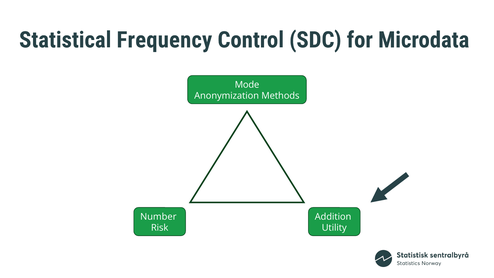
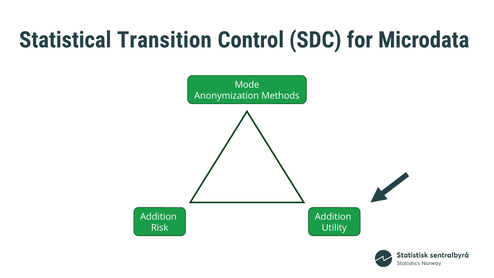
Frequency: Frequency -> Transition (164, 40)
Number: Number -> Addition (158, 217)
